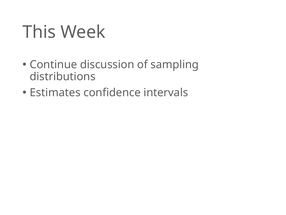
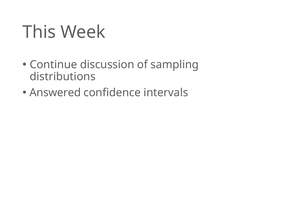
Estimates: Estimates -> Answered (55, 92)
